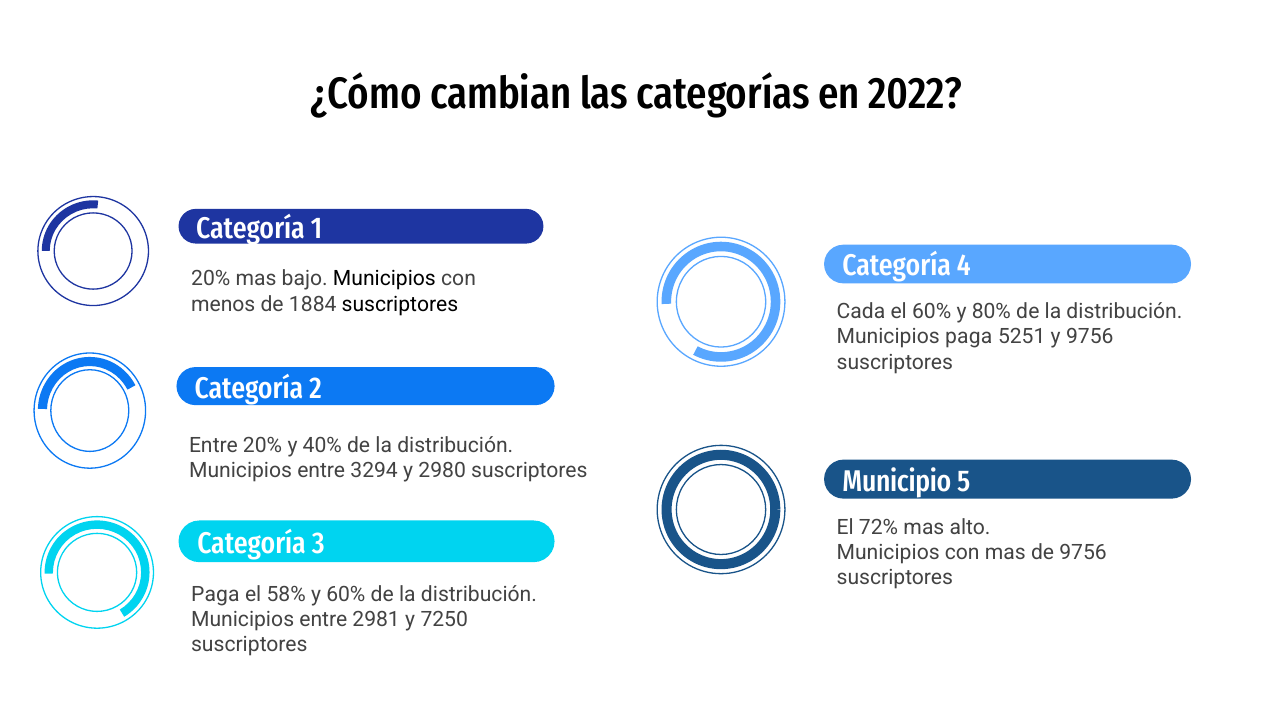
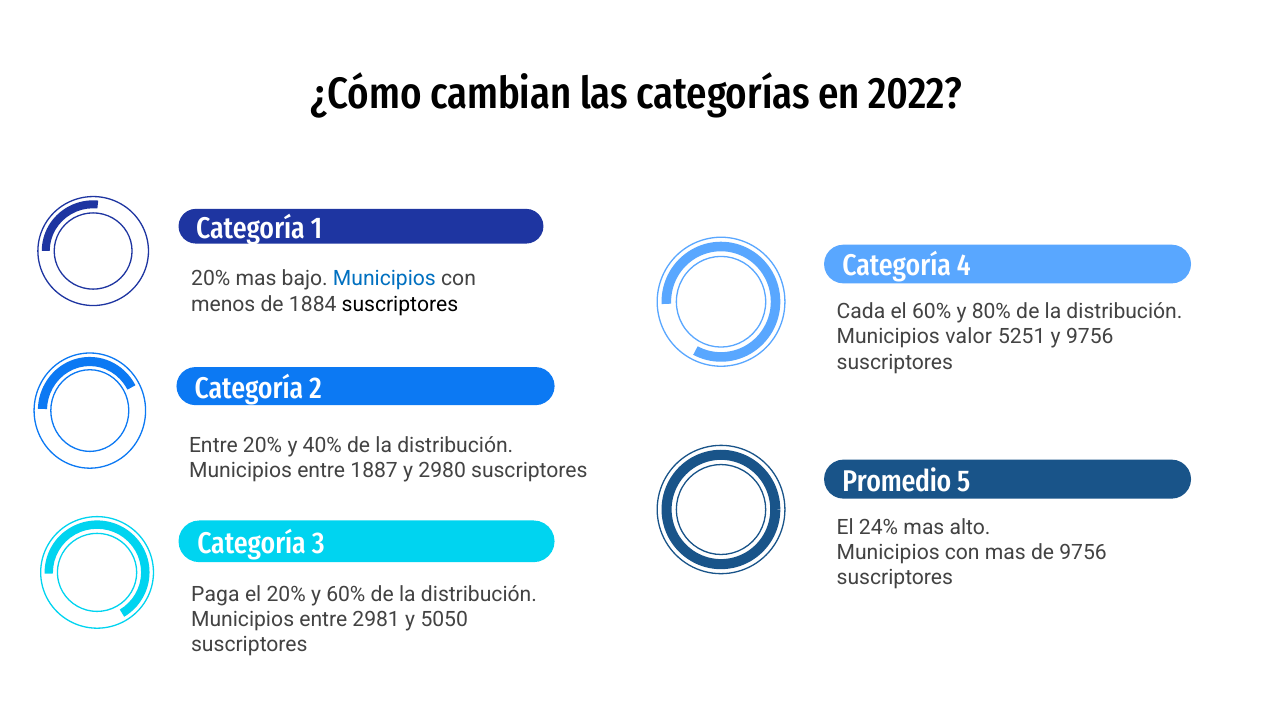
Municipios colour: black -> blue (384, 279)
Municipios paga: paga -> valor (969, 337)
3294: 3294 -> 1887 (374, 470)
Municipio: Municipio -> Promedio (897, 481)
72%: 72% -> 24% (879, 527)
el 58%: 58% -> 20% (286, 594)
7250: 7250 -> 5050 (444, 619)
